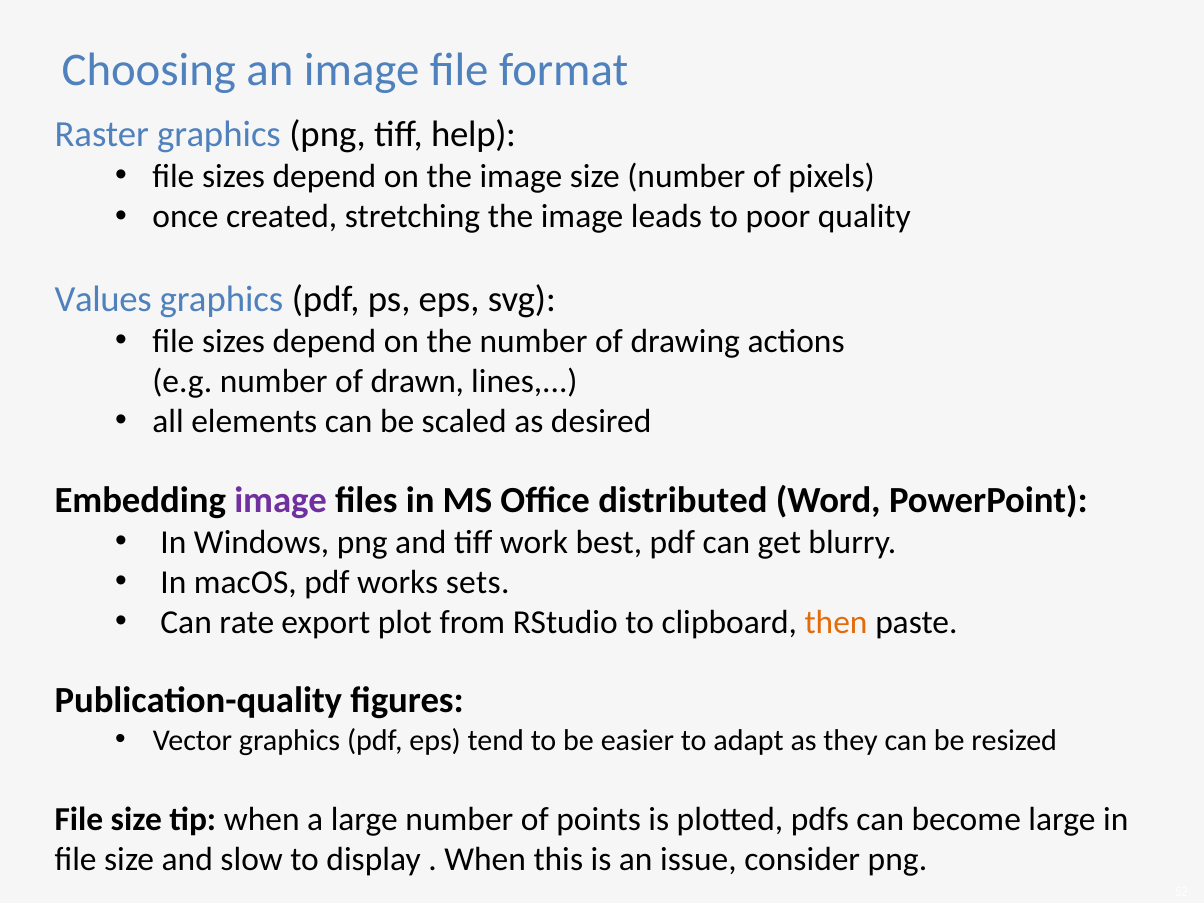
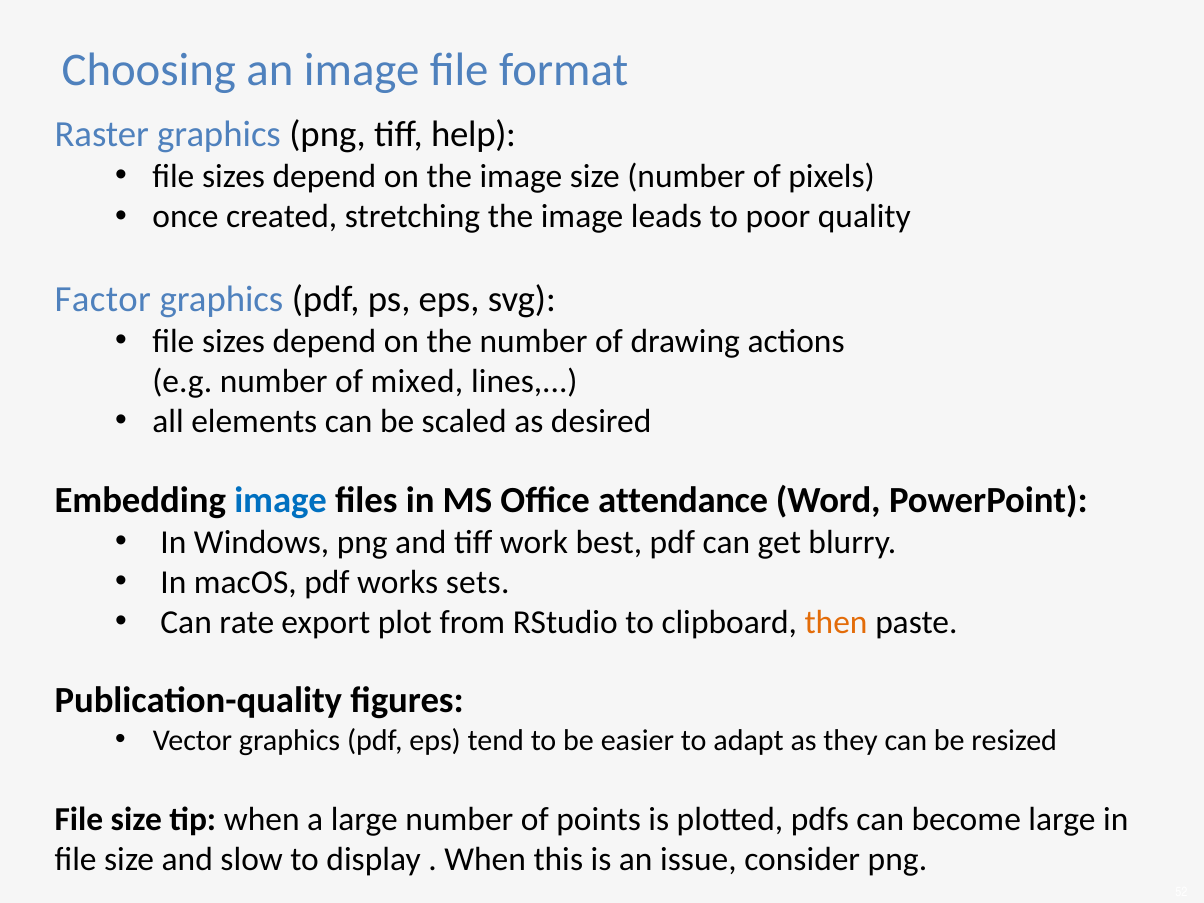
Values: Values -> Factor (103, 299)
drawn: drawn -> mixed (417, 381)
image colour: purple -> blue (281, 500)
distributed: distributed -> attendance (683, 500)
